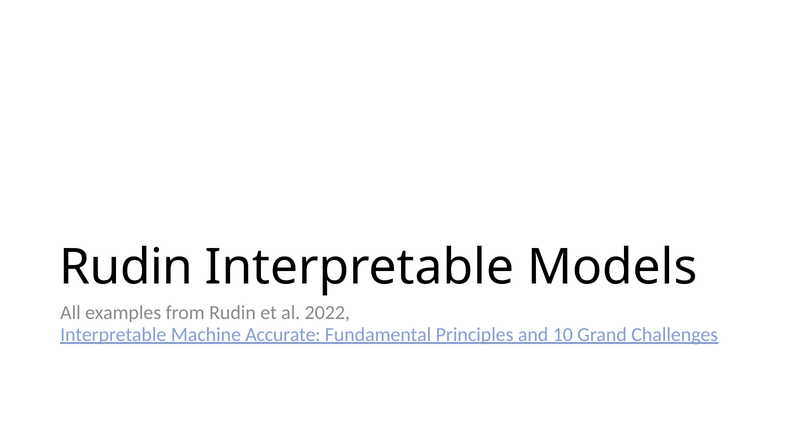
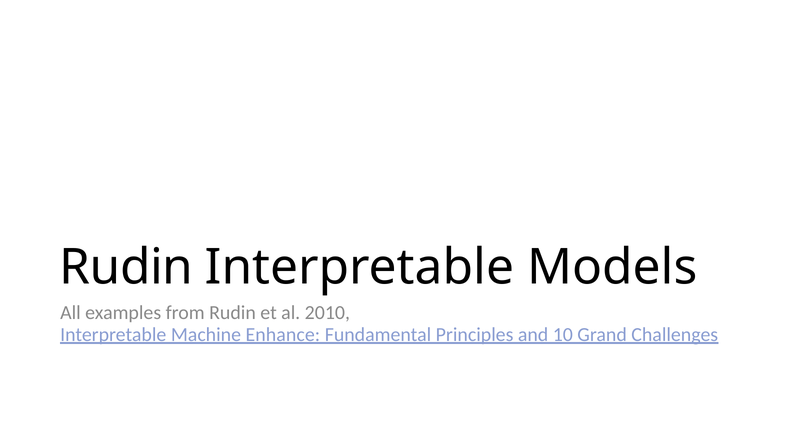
2022: 2022 -> 2010 (327, 313)
Accurate: Accurate -> Enhance (283, 335)
